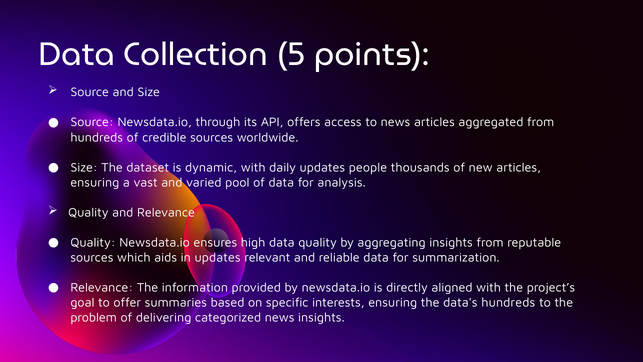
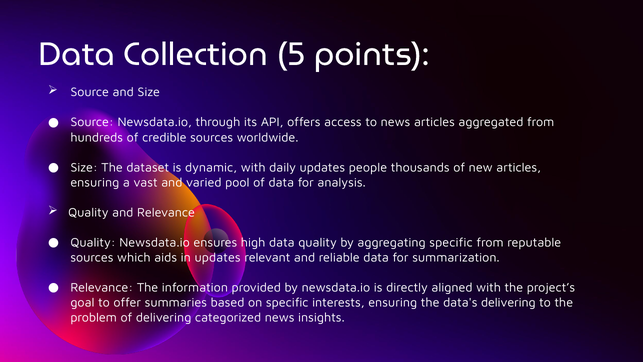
aggregating insights: insights -> specific (451, 242)
data's hundreds: hundreds -> delivering (508, 302)
